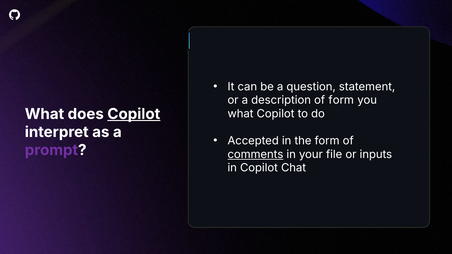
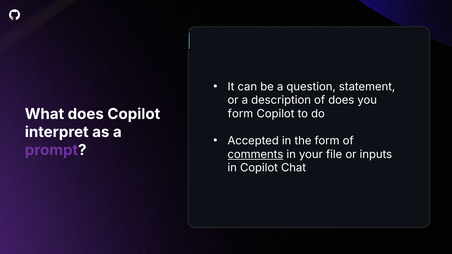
of form: form -> does (341, 100)
Copilot underline: present -> none (134, 114)
what: what -> form (240, 114)
